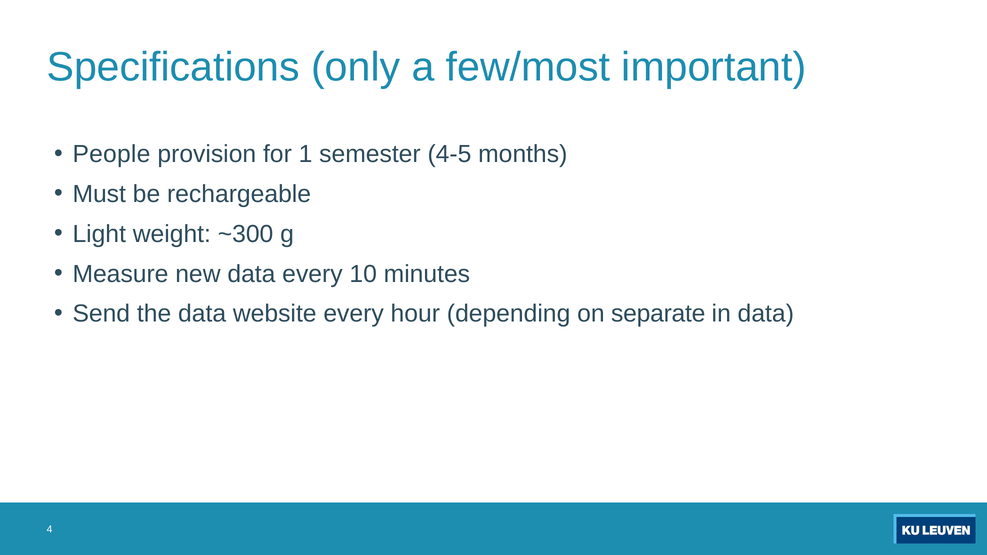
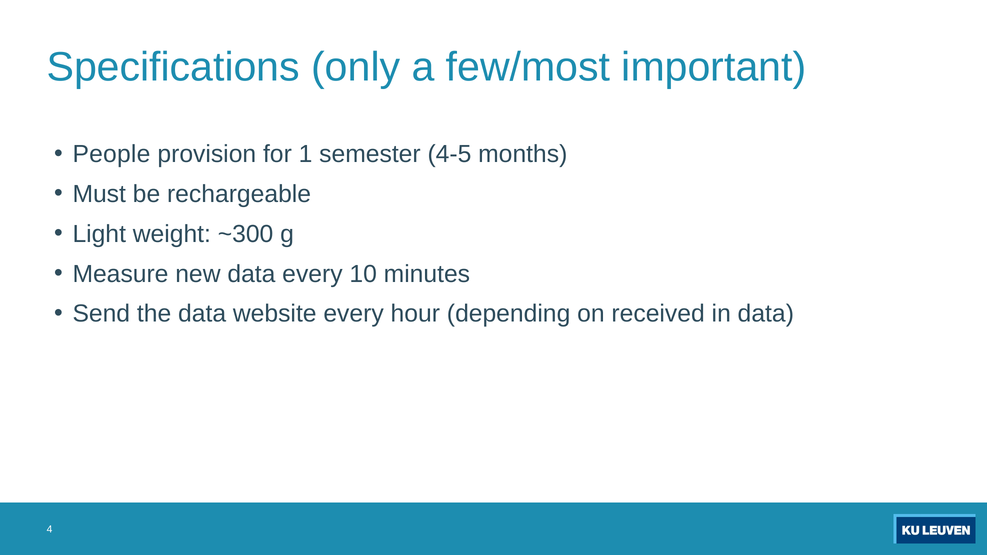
separate: separate -> received (658, 314)
